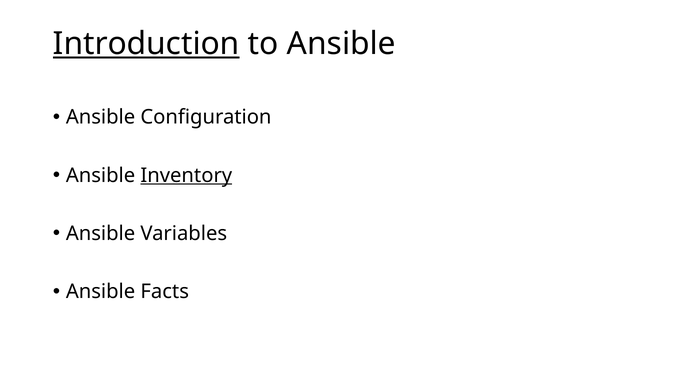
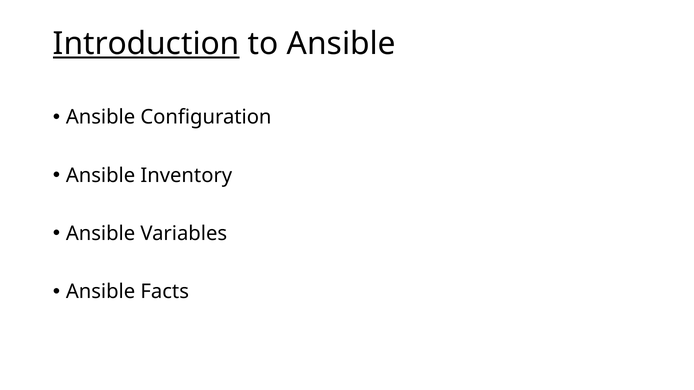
Inventory underline: present -> none (186, 176)
